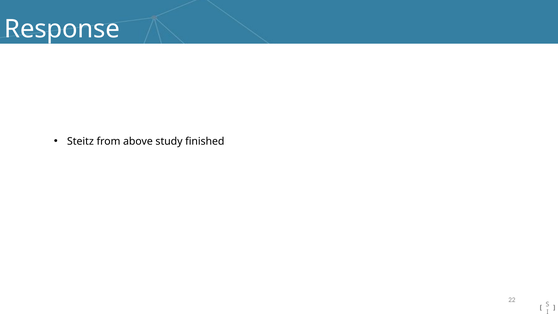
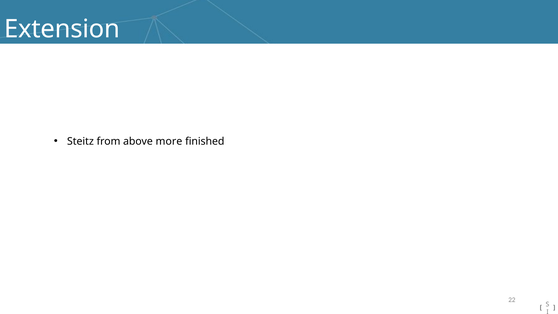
Response: Response -> Extension (62, 29)
study: study -> more (169, 141)
